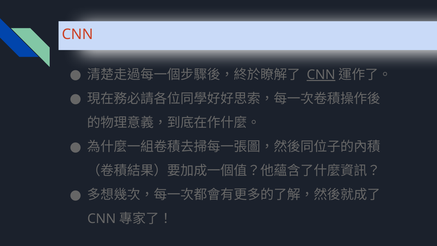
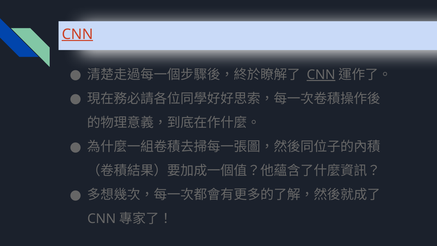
CNN underline: none -> present (77, 34)
